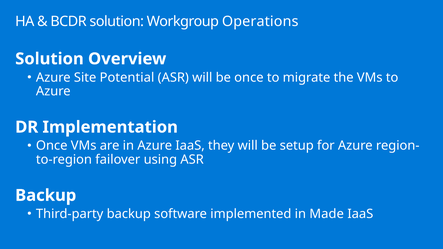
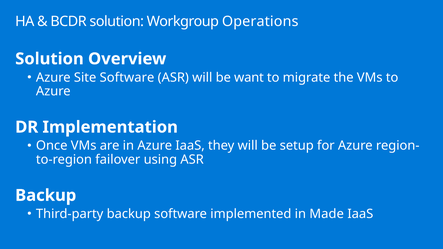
Site Potential: Potential -> Software (127, 77)
be once: once -> want (249, 77)
